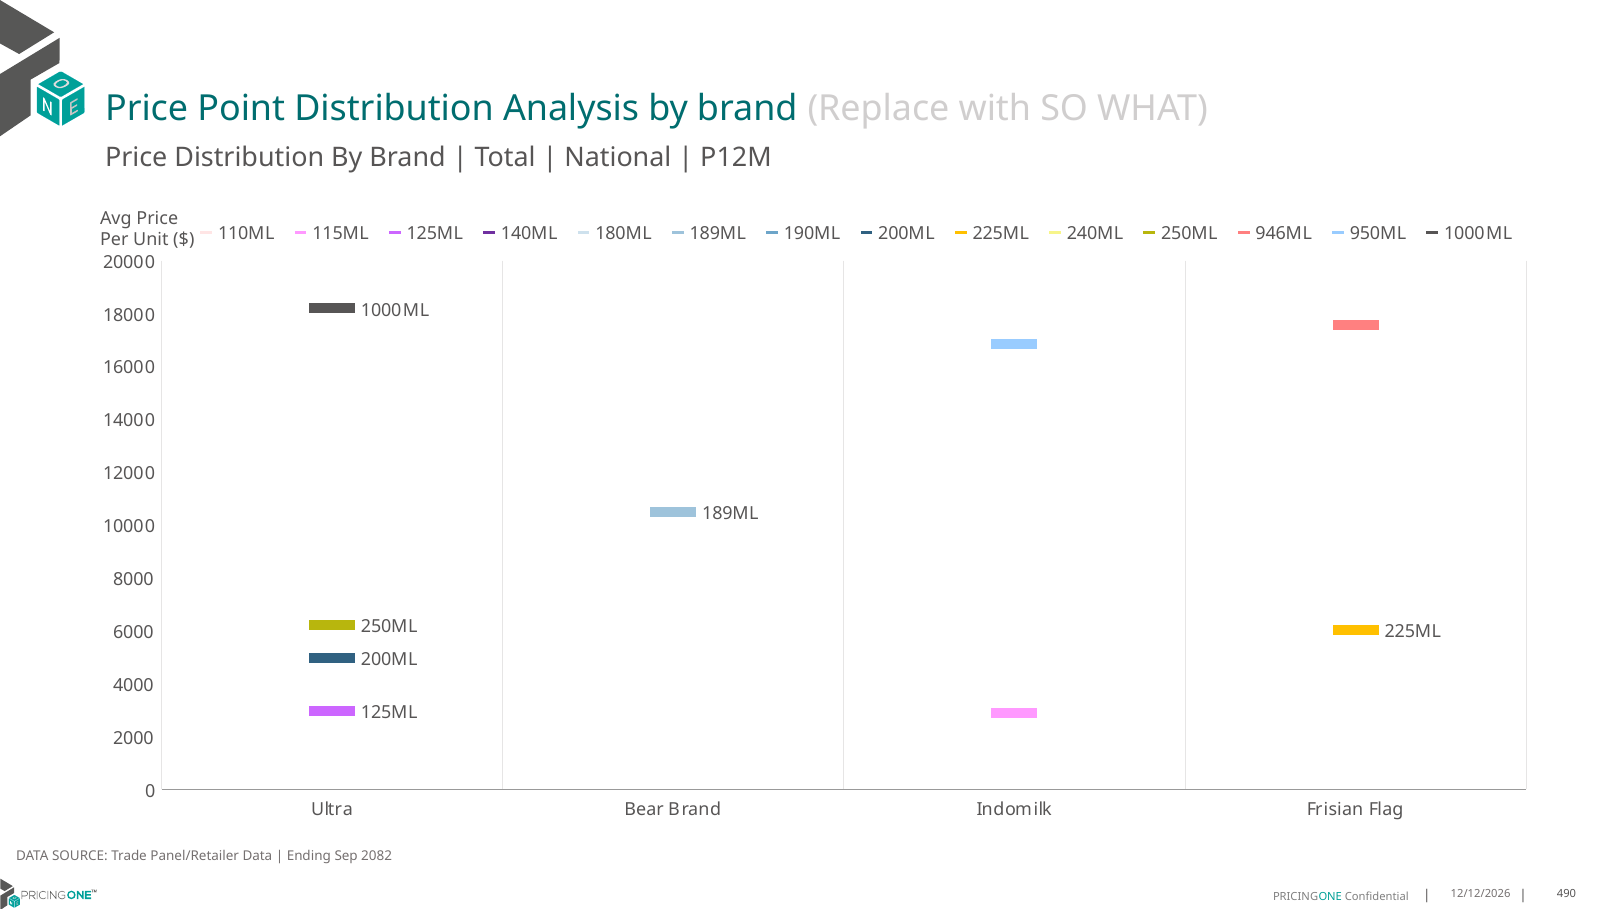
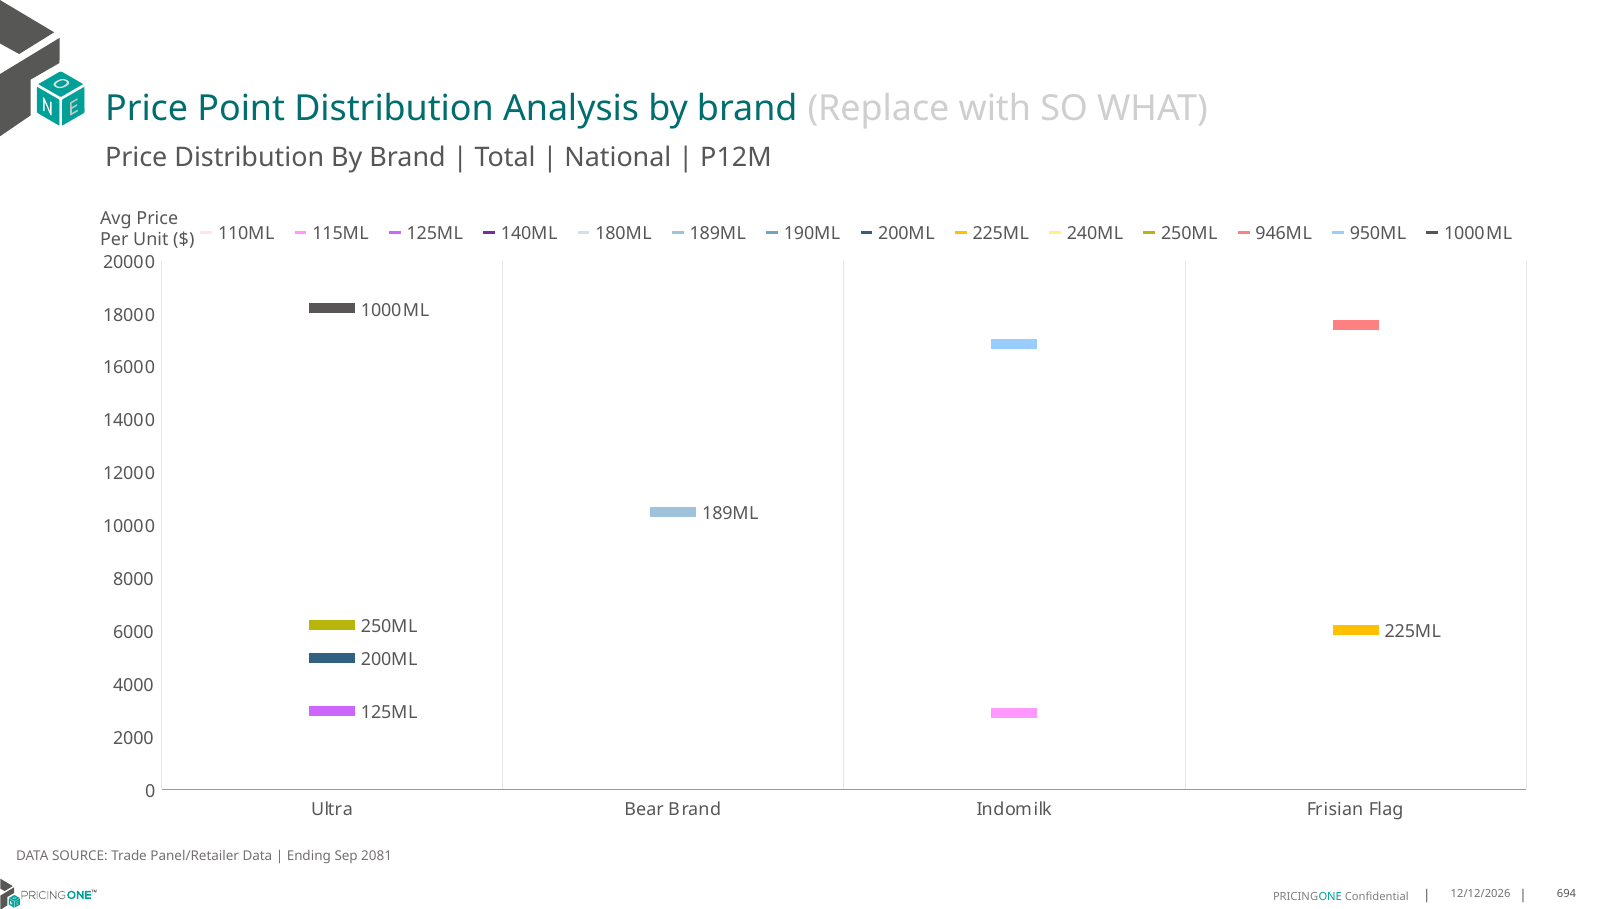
2082: 2082 -> 2081 (377, 856)
490: 490 -> 694 (1567, 894)
